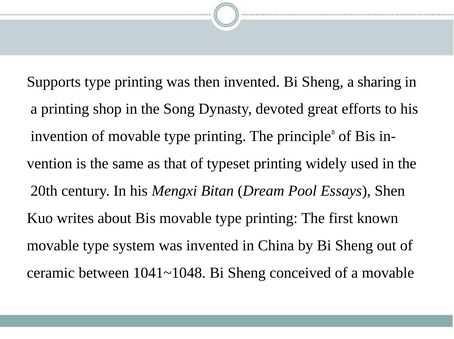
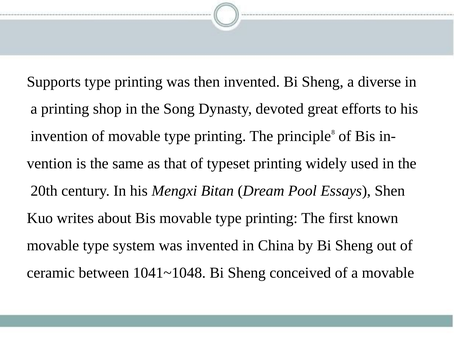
sharing: sharing -> diverse (379, 82)
